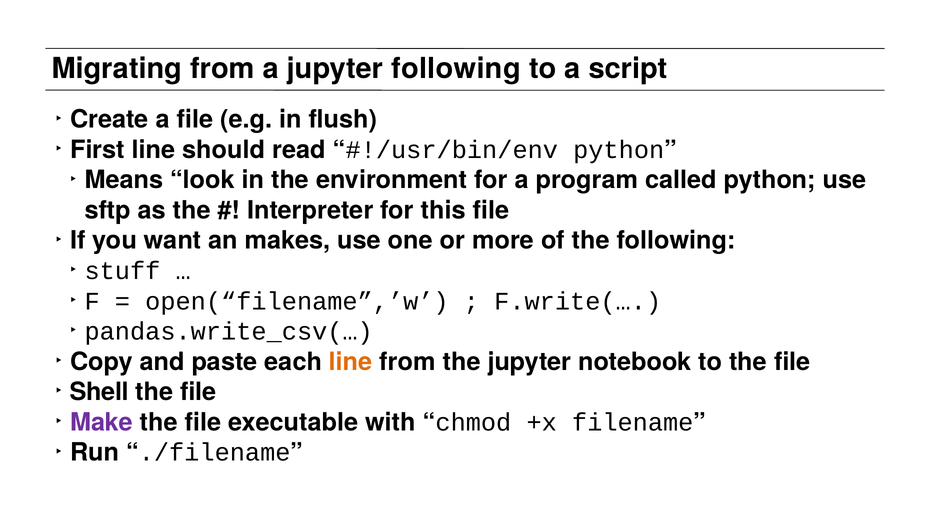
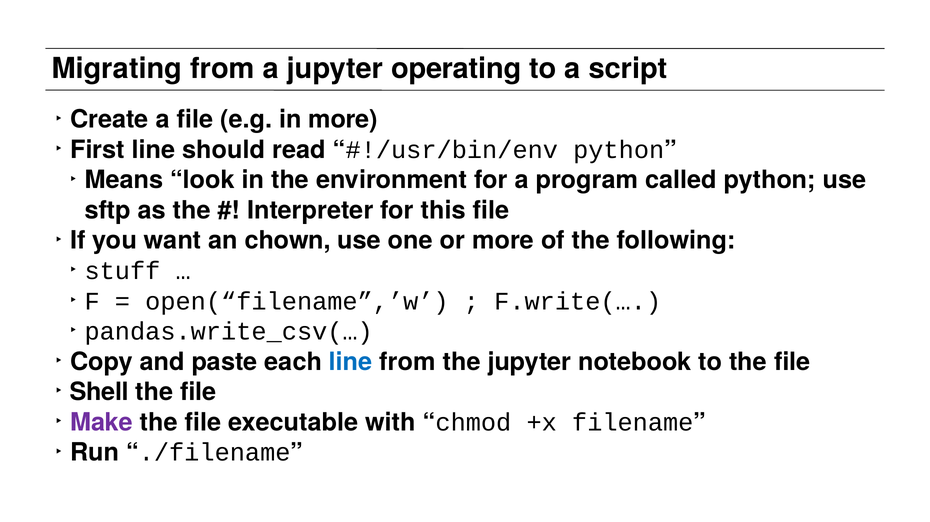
jupyter following: following -> operating (456, 69)
in flush: flush -> more (343, 120)
makes: makes -> chown (288, 241)
line colour: orange -> blue (351, 362)
